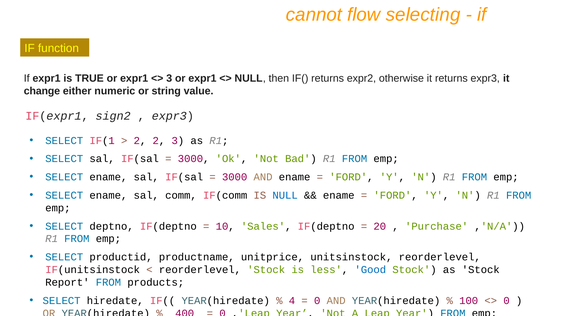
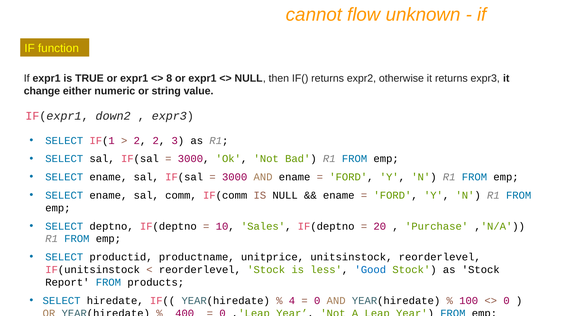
selecting: selecting -> unknown (423, 15)
3: 3 -> 8 (169, 78)
sign2: sign2 -> down2 (113, 116)
NULL colour: blue -> black (285, 195)
